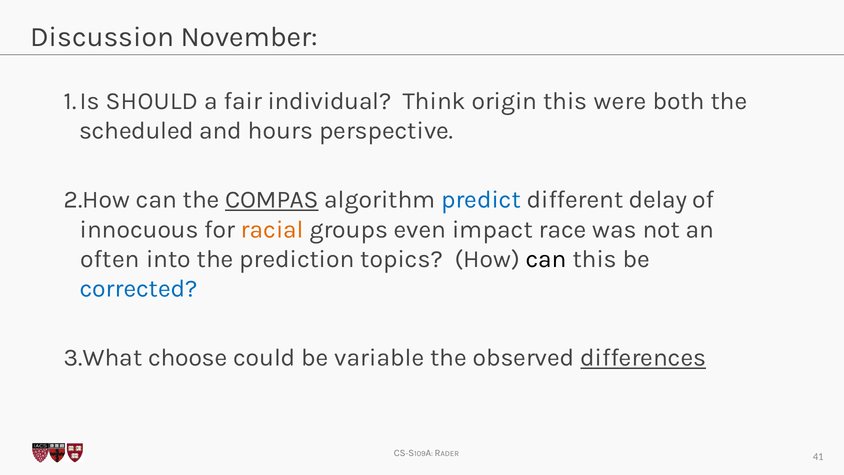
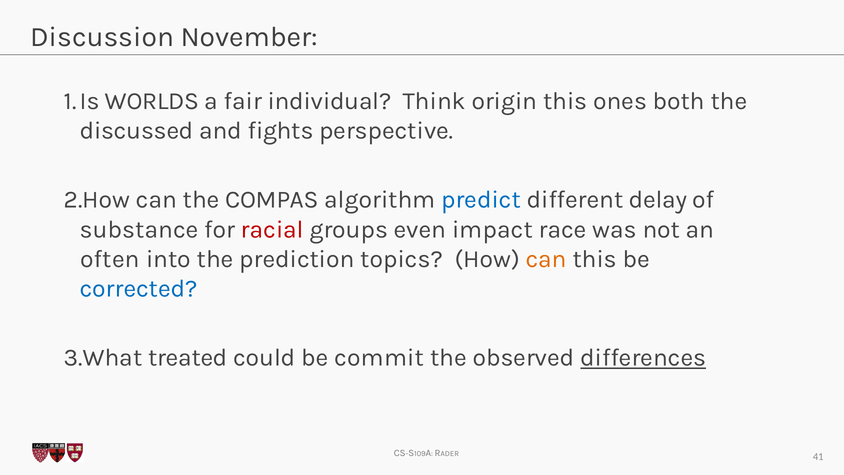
SHOULD: SHOULD -> WORLDS (152, 101)
were: were -> ones (620, 101)
scheduled: scheduled -> discussed (137, 131)
hours: hours -> fights (281, 131)
COMPAS underline: present -> none (272, 200)
innocuous: innocuous -> substance (139, 229)
racial colour: orange -> red (272, 229)
can colour: black -> orange (546, 259)
choose: choose -> treated (188, 357)
variable: variable -> commit (379, 357)
